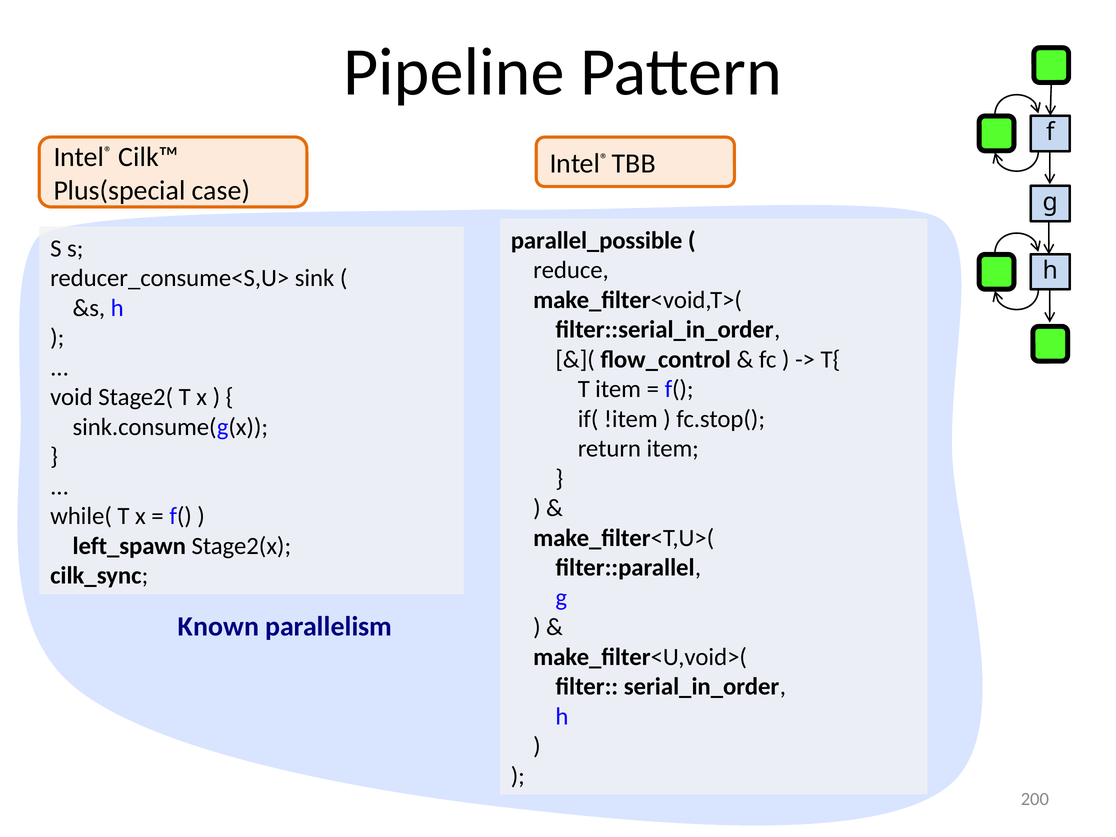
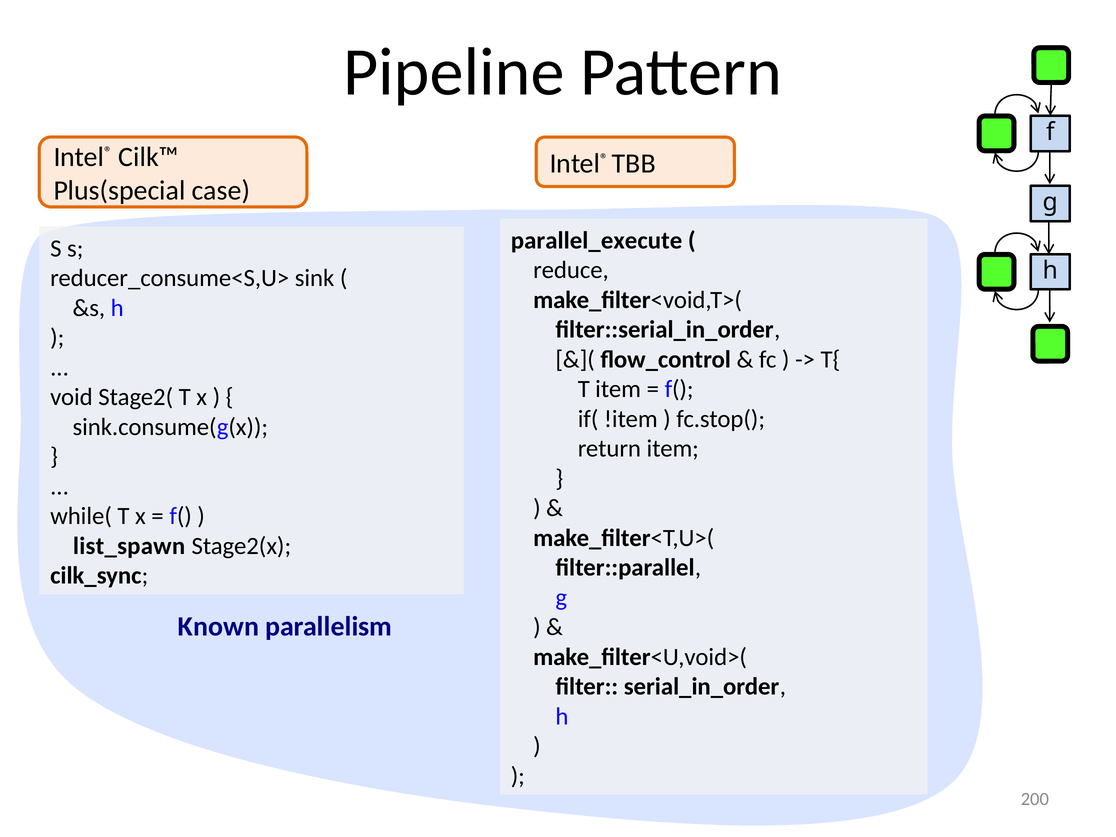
parallel_possible: parallel_possible -> parallel_execute (597, 241)
left_spawn: left_spawn -> list_spawn (129, 546)
